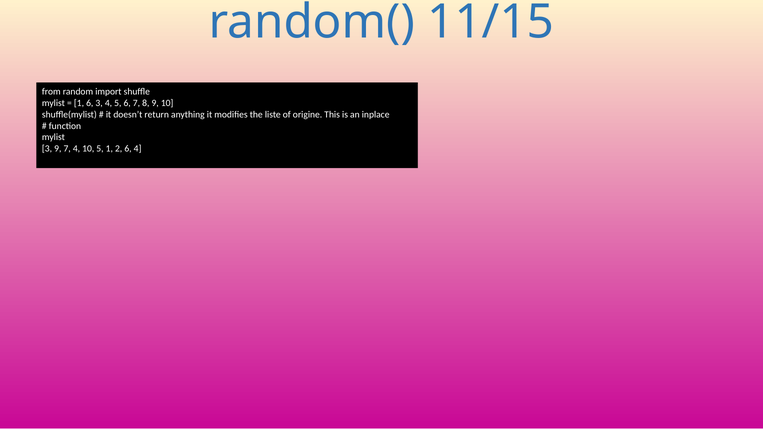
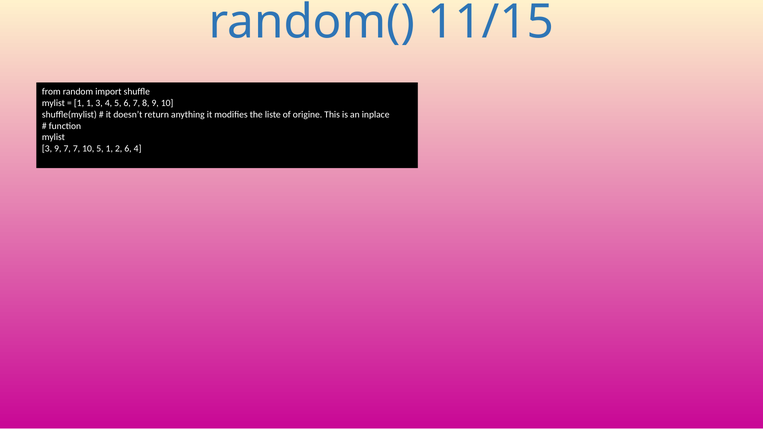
1 6: 6 -> 1 (90, 103)
7 4: 4 -> 7 (77, 149)
